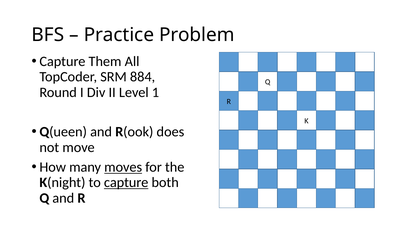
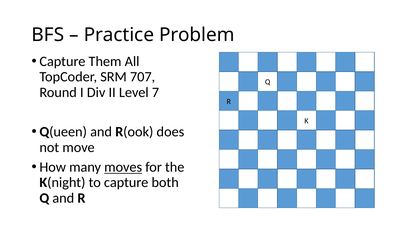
884: 884 -> 707 (143, 77)
1: 1 -> 7 (155, 92)
capture underline: present -> none (126, 182)
